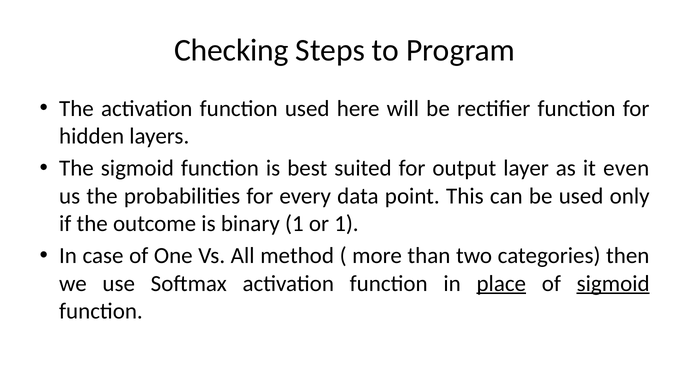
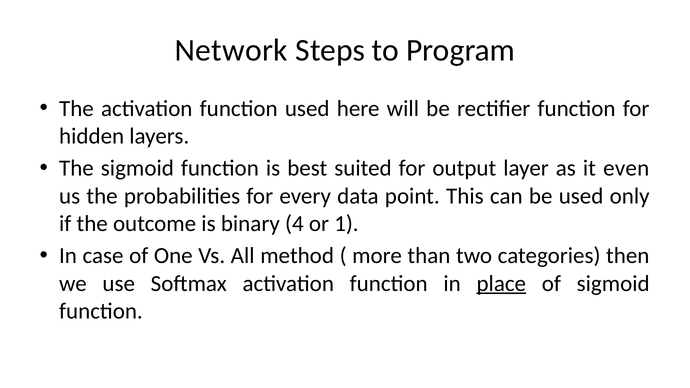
Checking: Checking -> Network (231, 50)
binary 1: 1 -> 4 (294, 224)
sigmoid underline: present -> none (613, 284)
